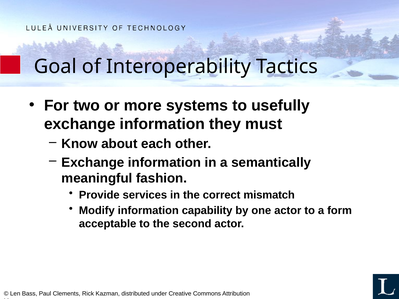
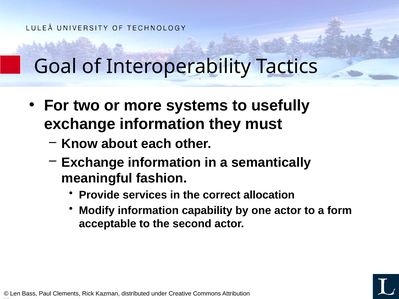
mismatch: mismatch -> allocation (269, 195)
